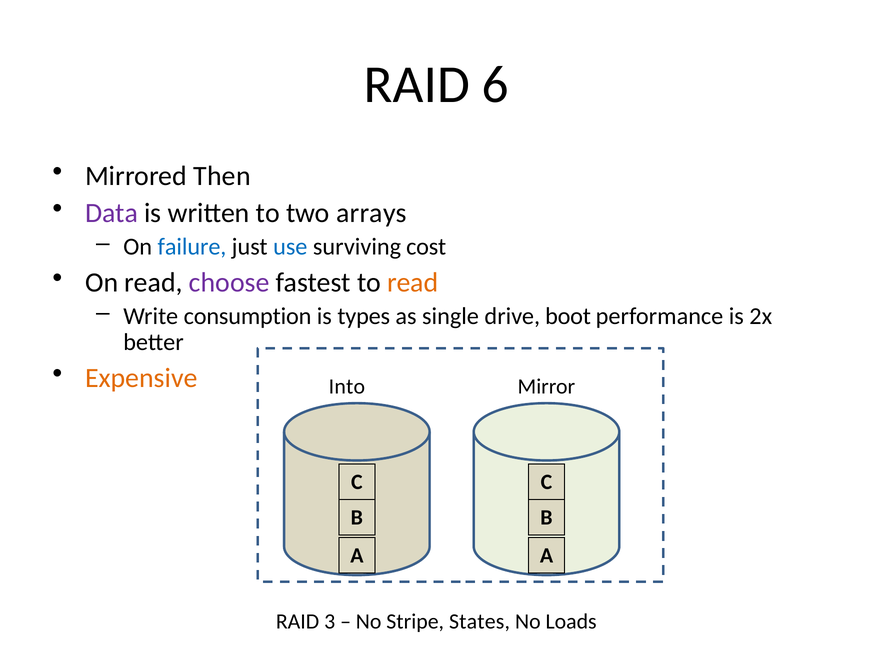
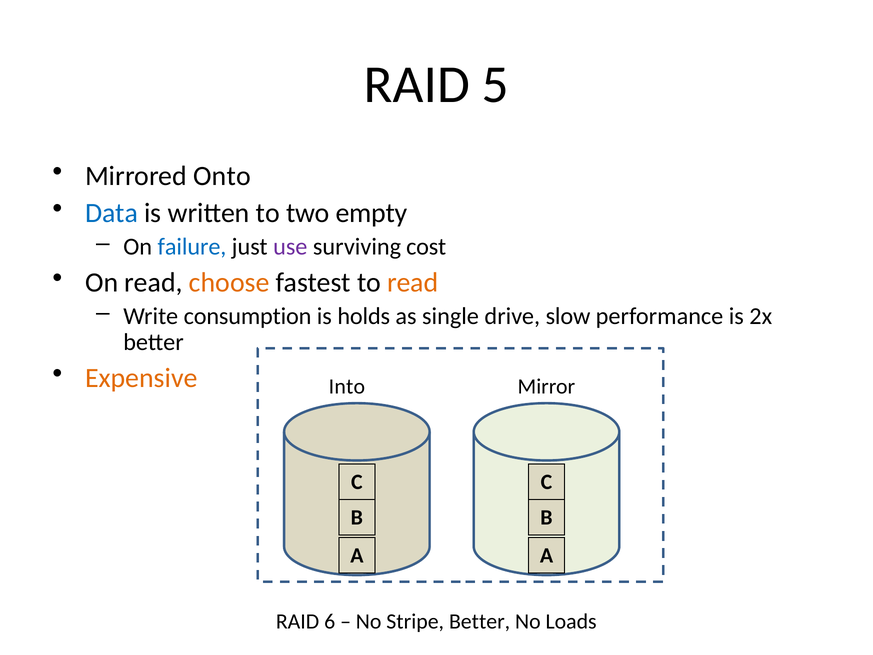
6: 6 -> 5 (495, 85)
Then: Then -> Onto (222, 176)
Data colour: purple -> blue (112, 213)
arrays: arrays -> empty (372, 213)
use colour: blue -> purple (290, 247)
choose colour: purple -> orange (229, 282)
types: types -> holds (364, 316)
boot: boot -> slow (568, 316)
3: 3 -> 6 (330, 621)
Stripe States: States -> Better (480, 621)
